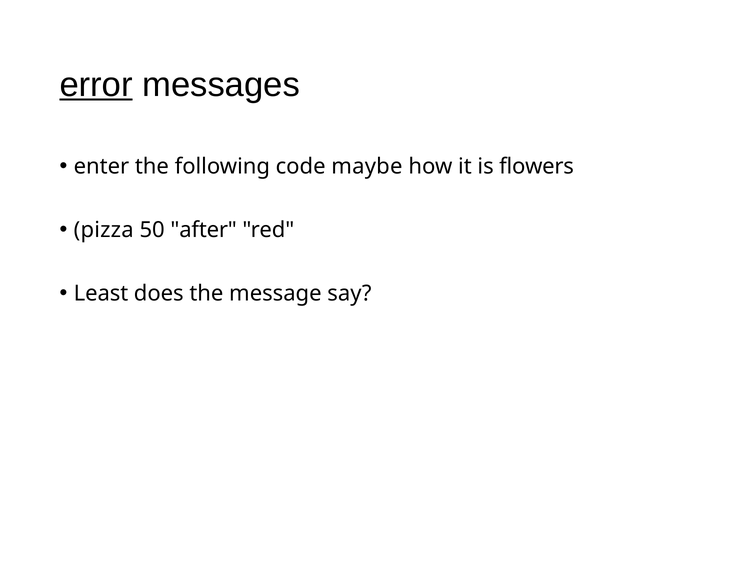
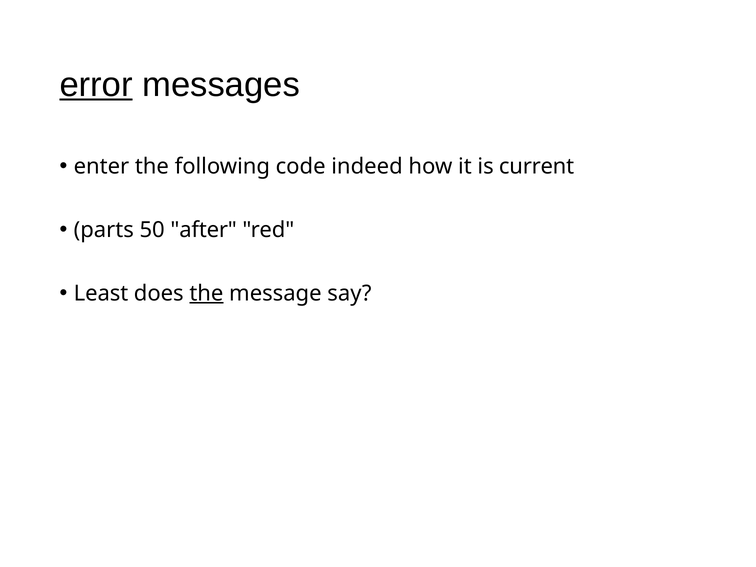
maybe: maybe -> indeed (367, 166)
flowers: flowers -> current (537, 166)
pizza: pizza -> parts (104, 230)
the underline: none -> present (206, 293)
